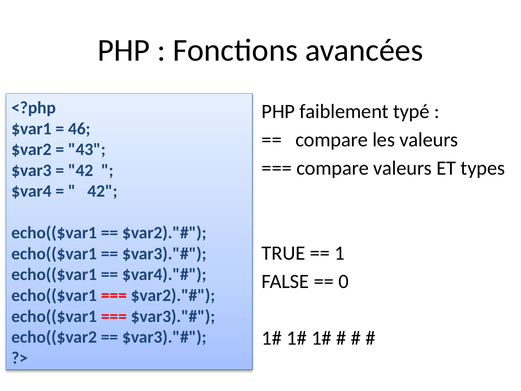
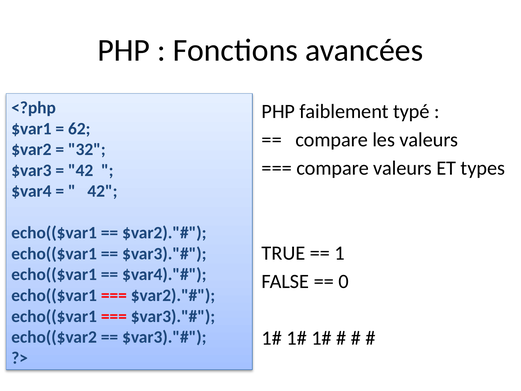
46: 46 -> 62 (79, 129)
43: 43 -> 32 (87, 149)
